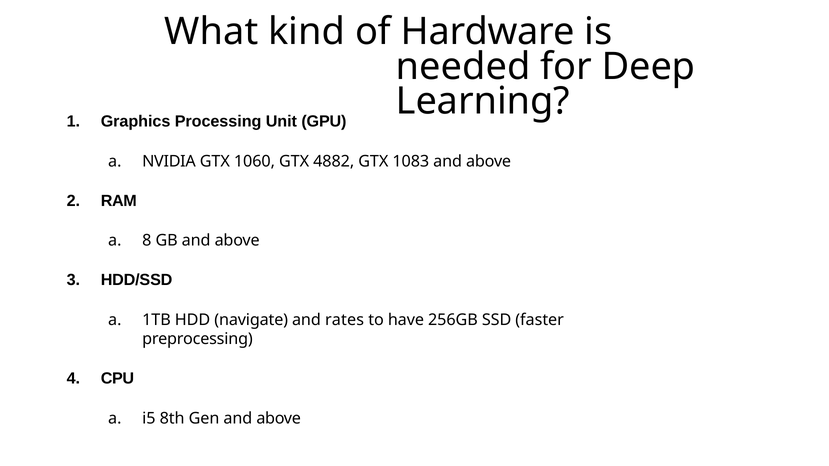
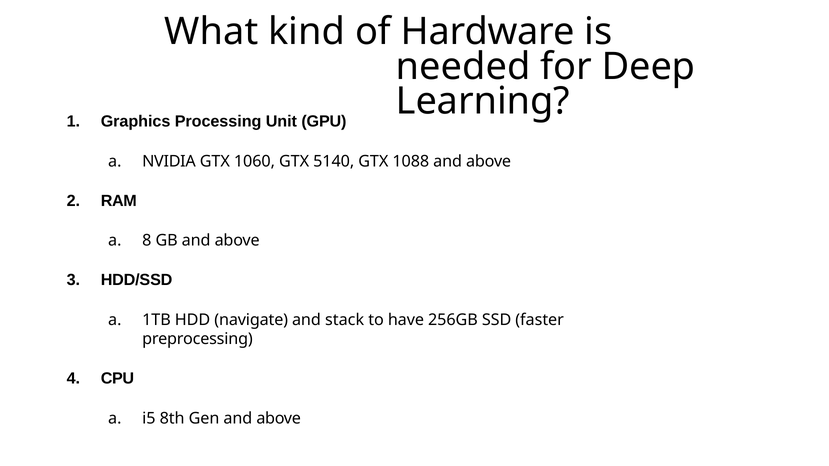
4882: 4882 -> 5140 (334, 161)
1083: 1083 -> 1088 (411, 161)
rates: rates -> stack (345, 320)
